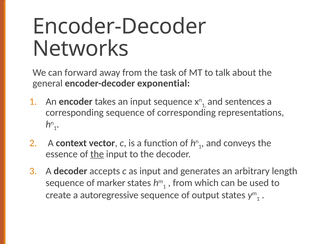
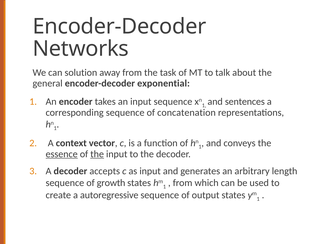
forward: forward -> solution (81, 73)
of corresponding: corresponding -> concatenation (186, 113)
essence underline: none -> present (62, 154)
marker: marker -> growth (111, 183)
